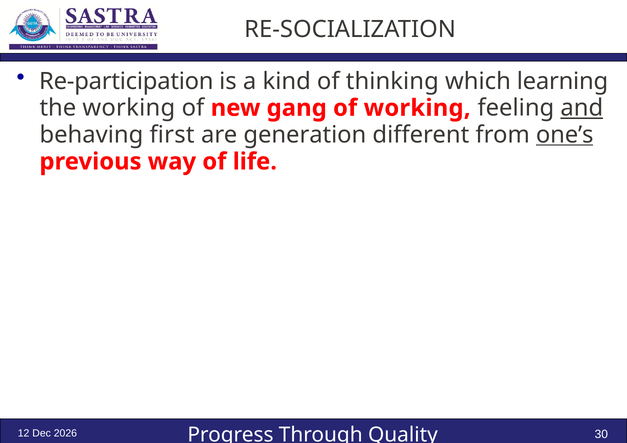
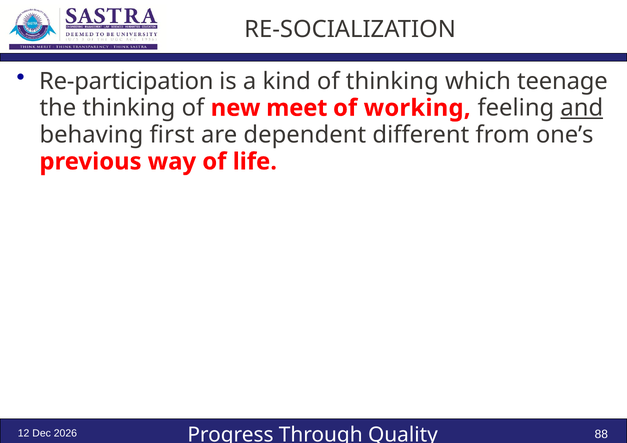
learning: learning -> teenage (562, 81)
the working: working -> thinking (129, 108)
gang: gang -> meet (297, 108)
generation: generation -> dependent (305, 135)
one’s underline: present -> none (565, 135)
30: 30 -> 88 (601, 435)
